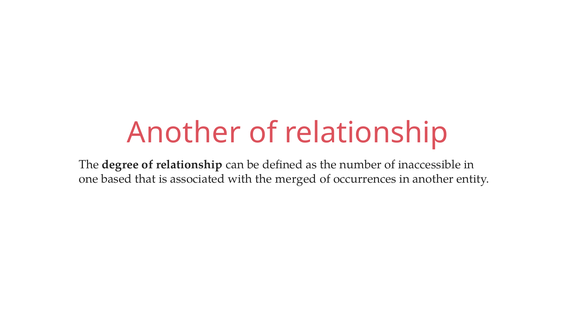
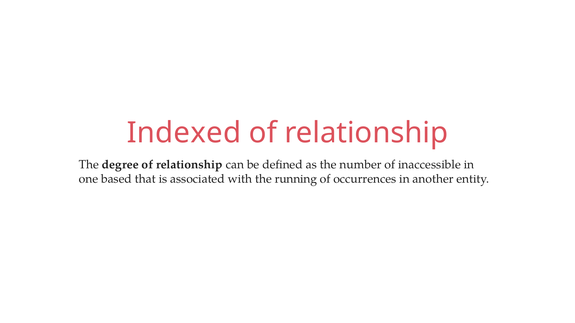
Another: Another -> Indexed (184, 133)
merged: merged -> running (296, 179)
